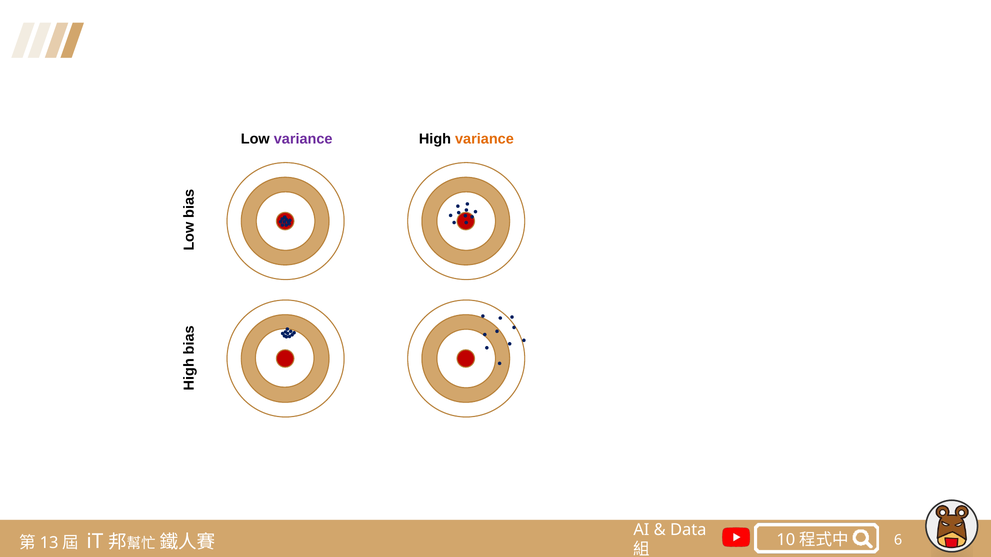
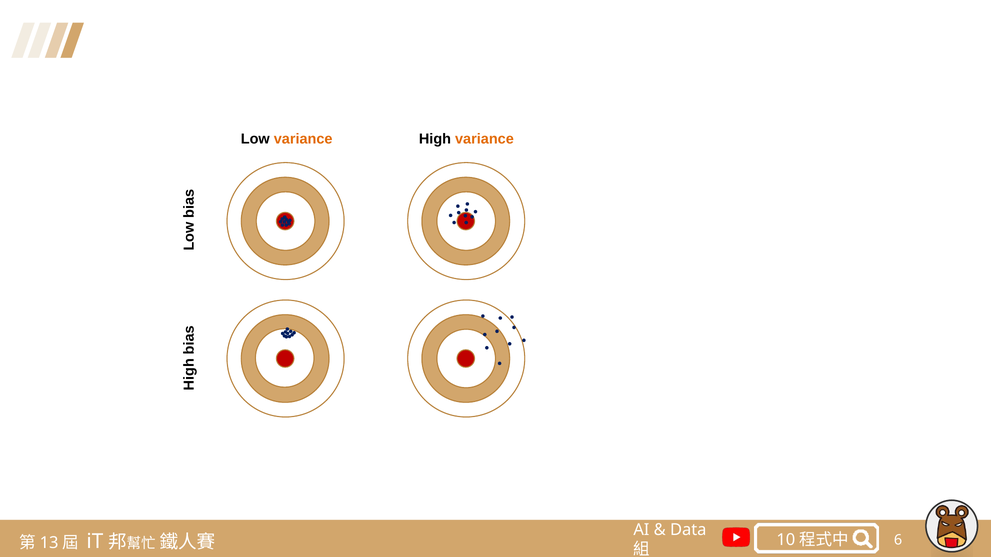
variance colour: purple -> orange (303, 139)
